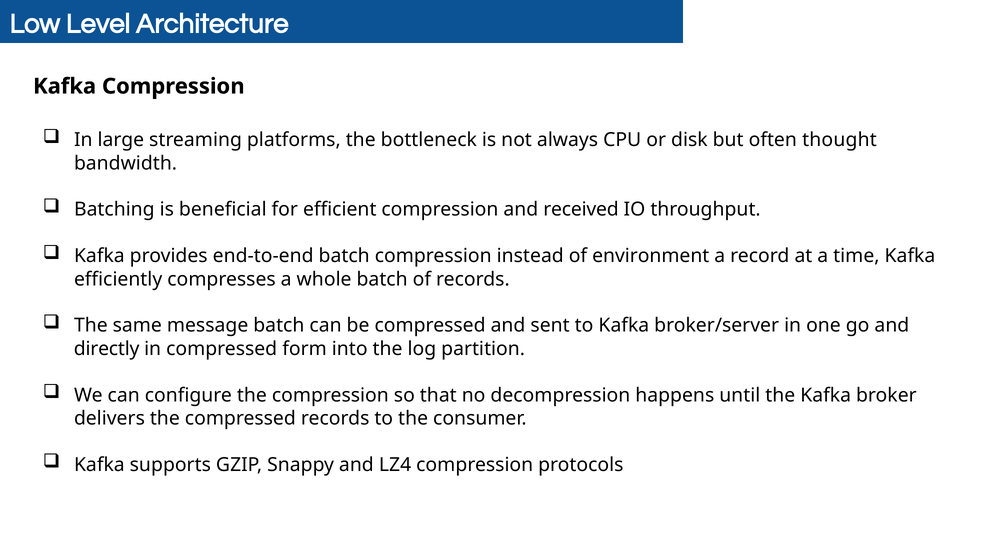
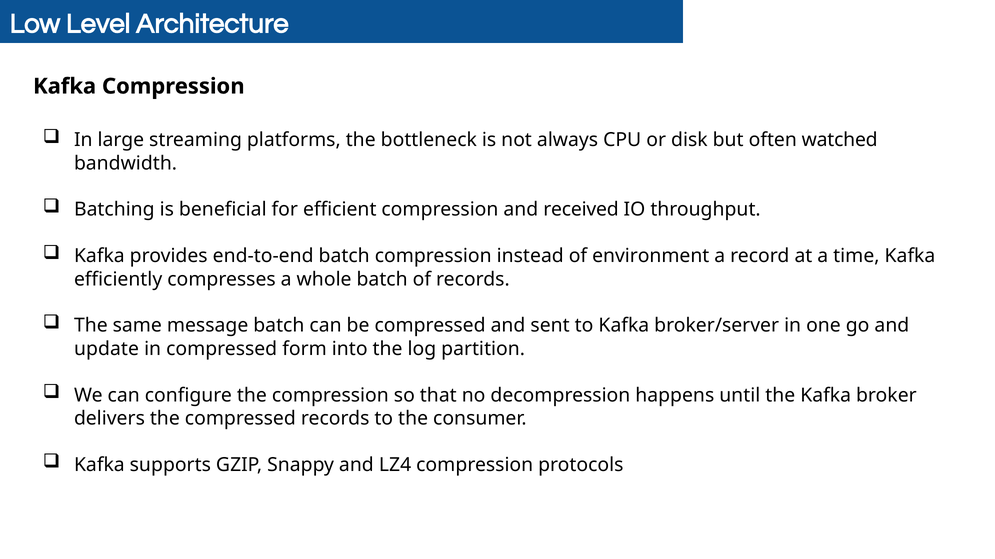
thought: thought -> watched (840, 140)
directly: directly -> update (106, 349)
